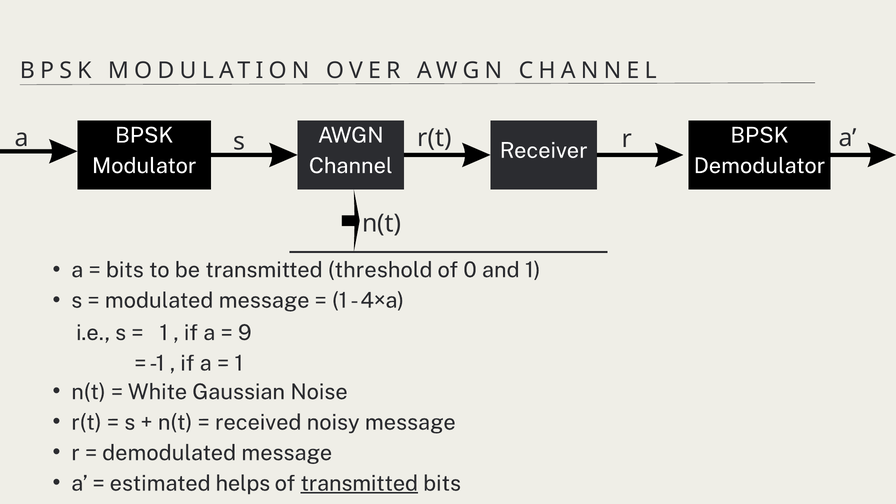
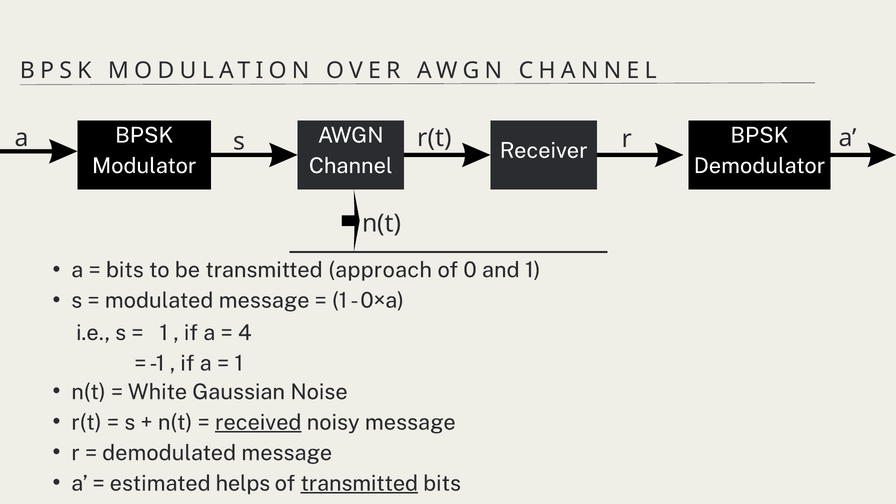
threshold: threshold -> approach (380, 270)
4×a: 4×a -> 0×a (382, 301)
9: 9 -> 4 (245, 333)
received underline: none -> present (258, 422)
